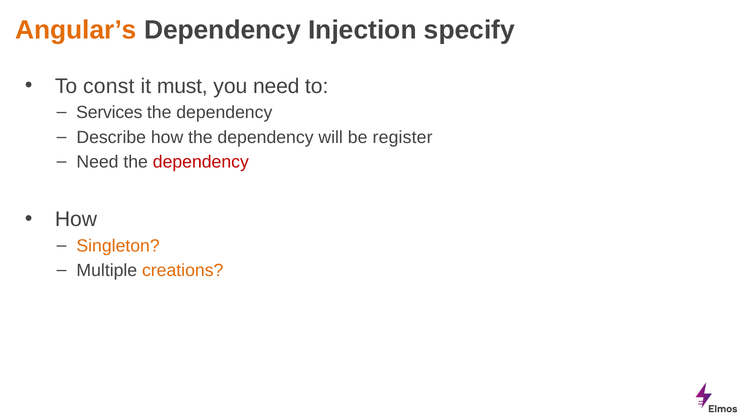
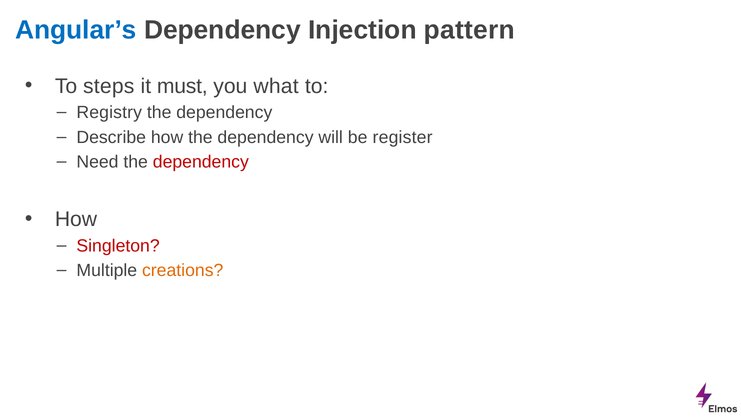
Angular’s colour: orange -> blue (76, 30)
specify: specify -> pattern (469, 30)
const: const -> steps (109, 86)
you need: need -> what (276, 86)
Services: Services -> Registry (109, 113)
Singleton colour: orange -> red (118, 246)
